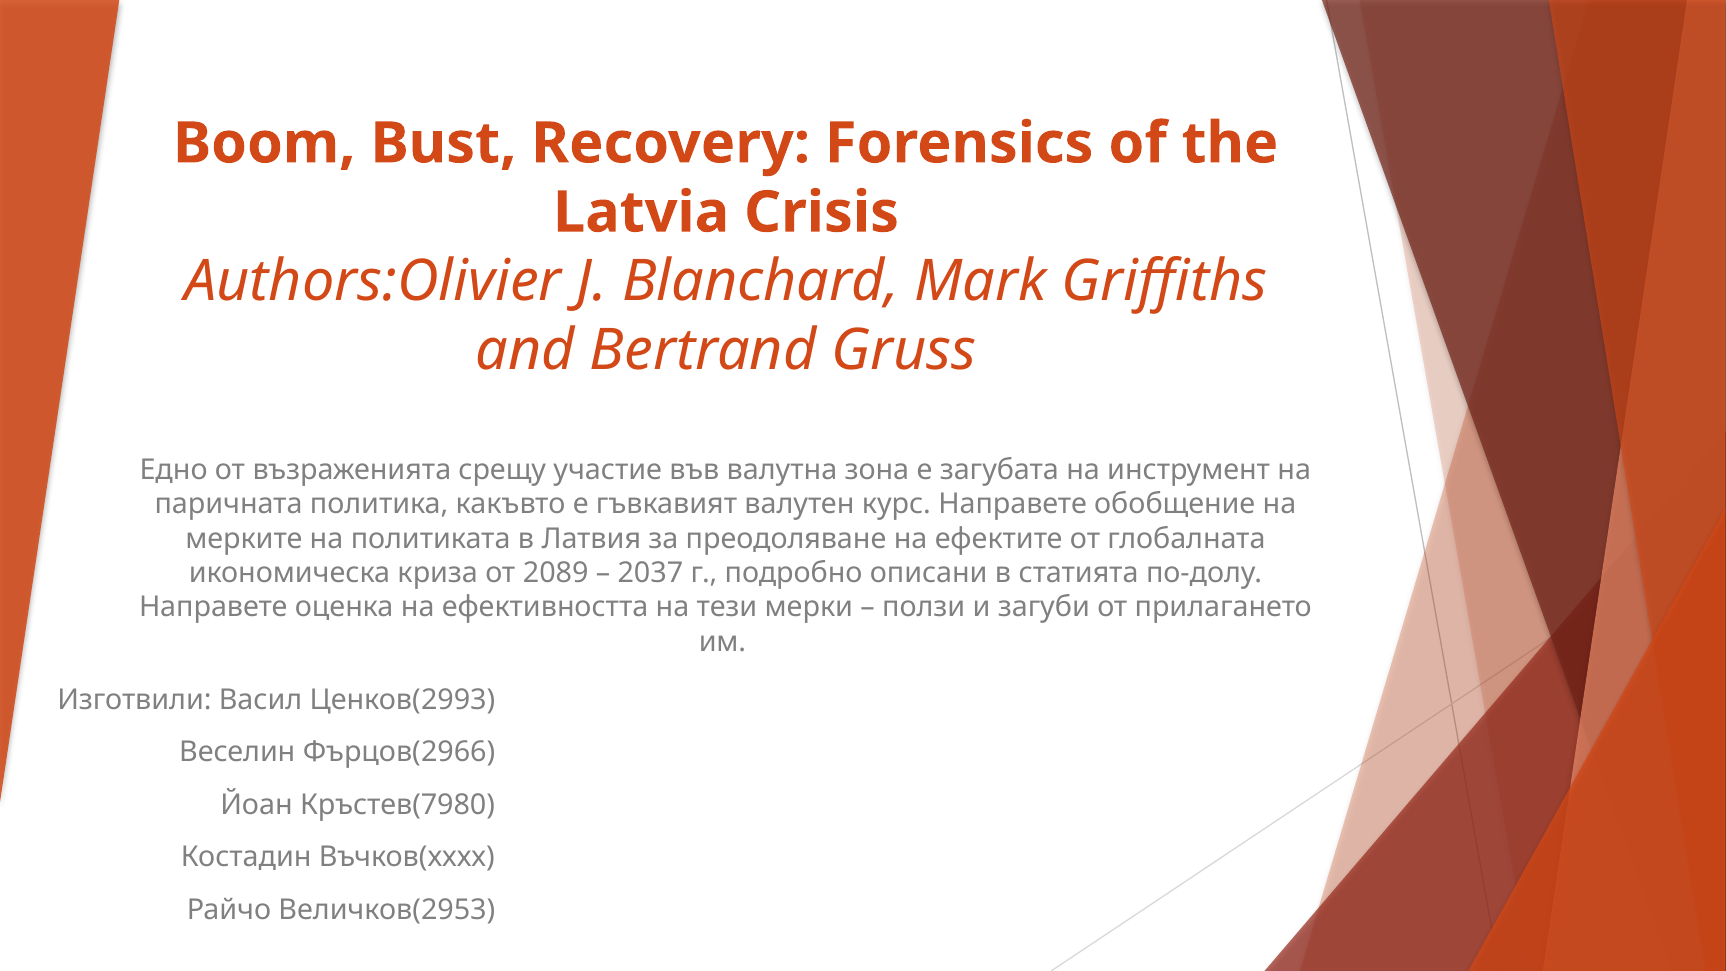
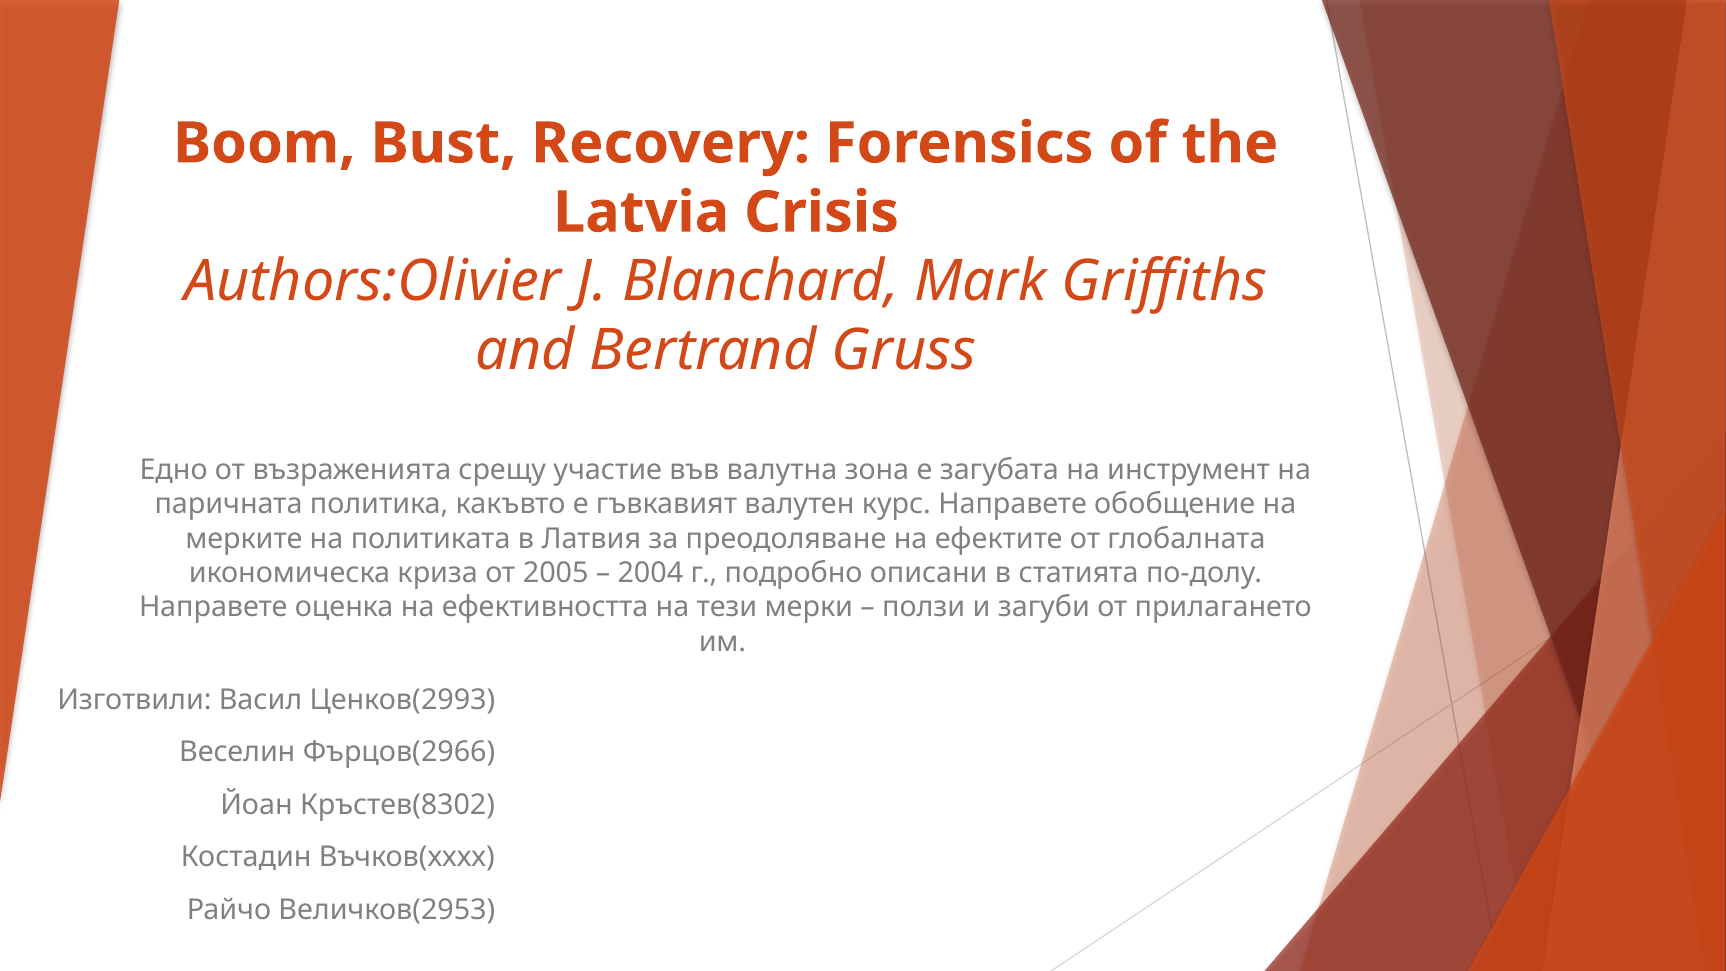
2089: 2089 -> 2005 (556, 573)
2037: 2037 -> 2004 (650, 573)
Кръстев(7980: Кръстев(7980 -> Кръстев(8302 (397, 804)
